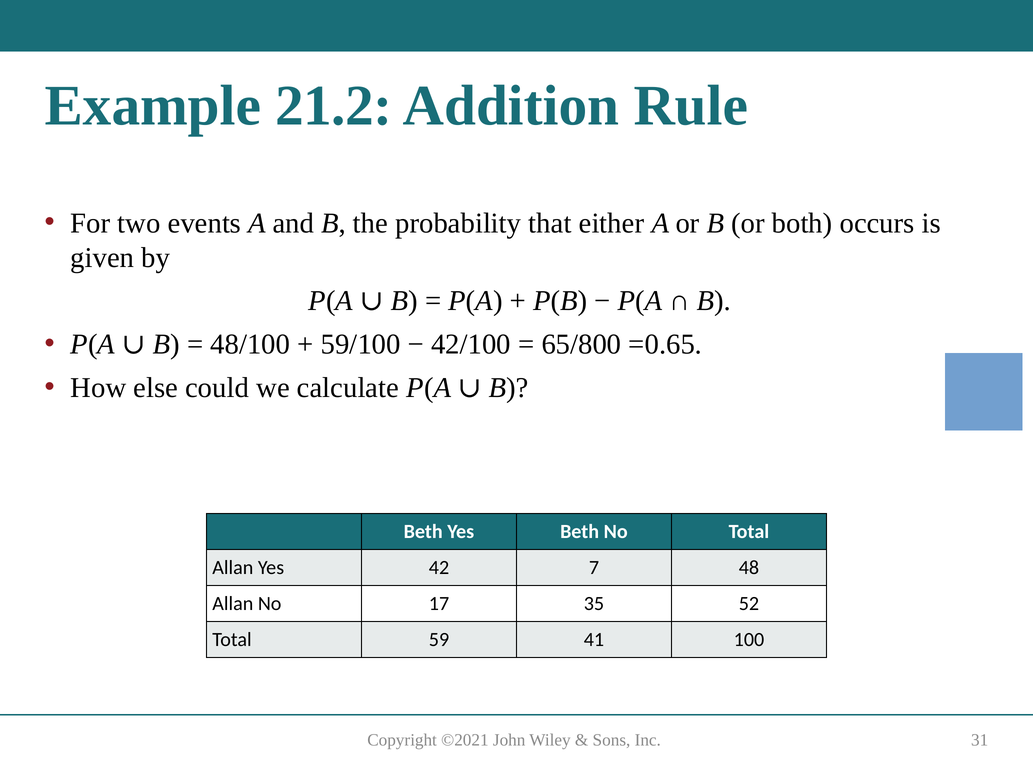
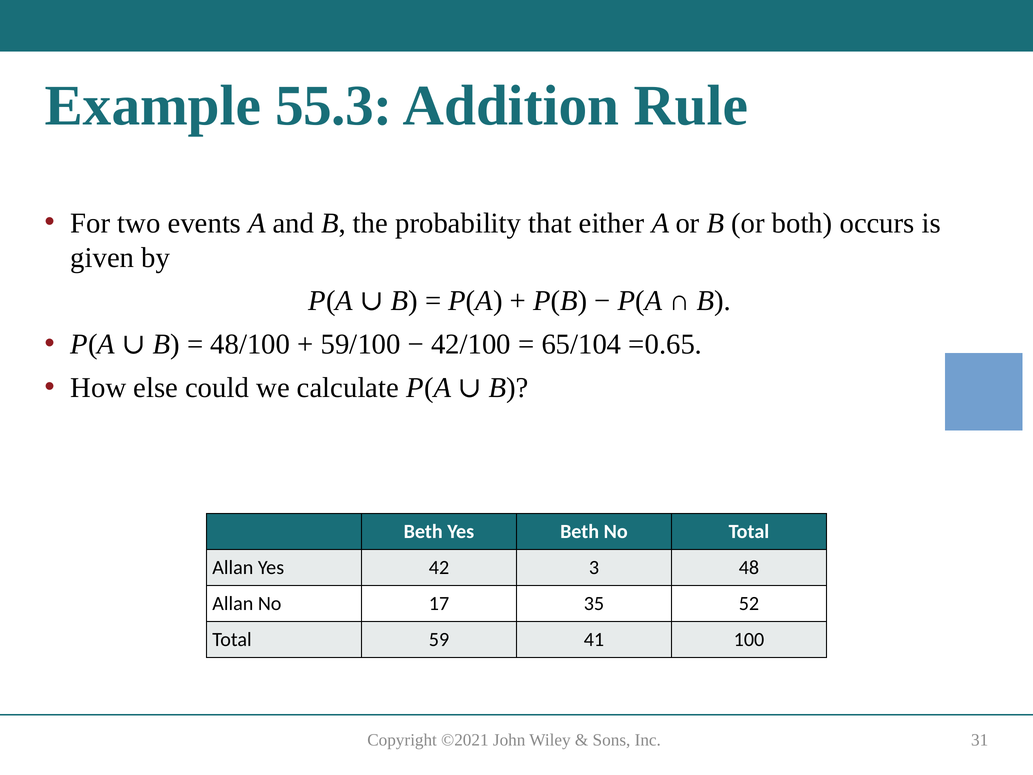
21.2: 21.2 -> 55.3 (334, 106)
65/800: 65/800 -> 65/104 (581, 344)
7: 7 -> 3 (594, 568)
